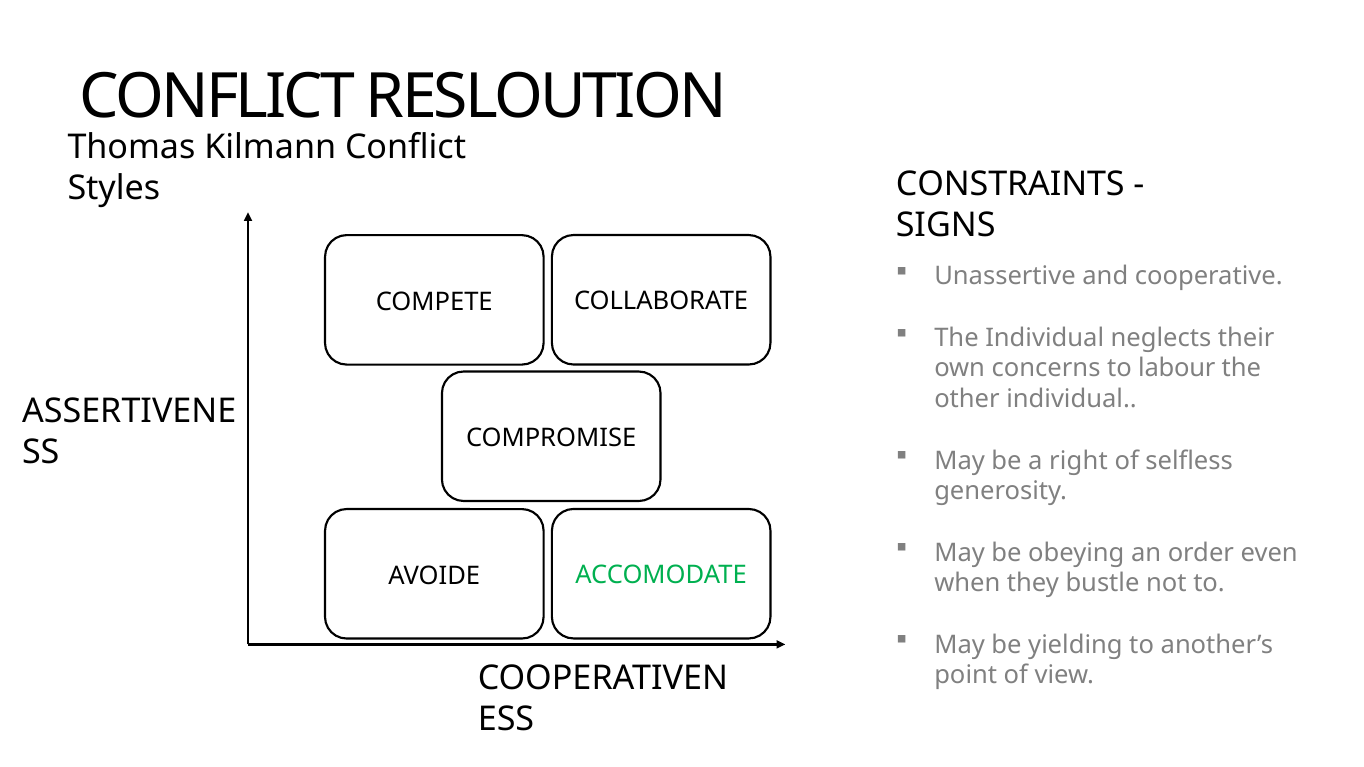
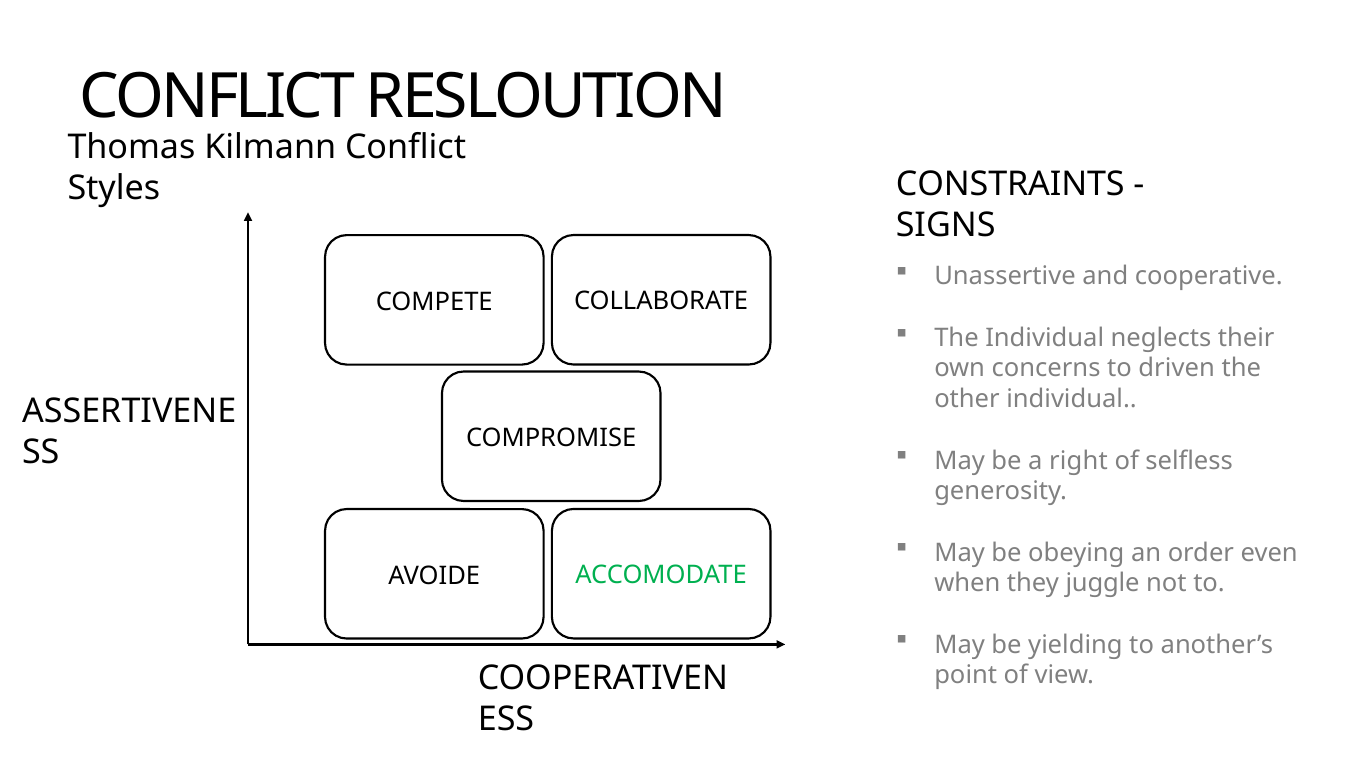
labour: labour -> driven (1177, 369)
bustle: bustle -> juggle (1103, 583)
